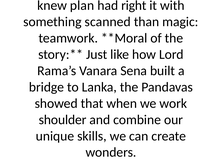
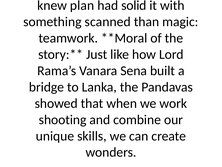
right: right -> solid (134, 5)
shoulder: shoulder -> shooting (63, 119)
